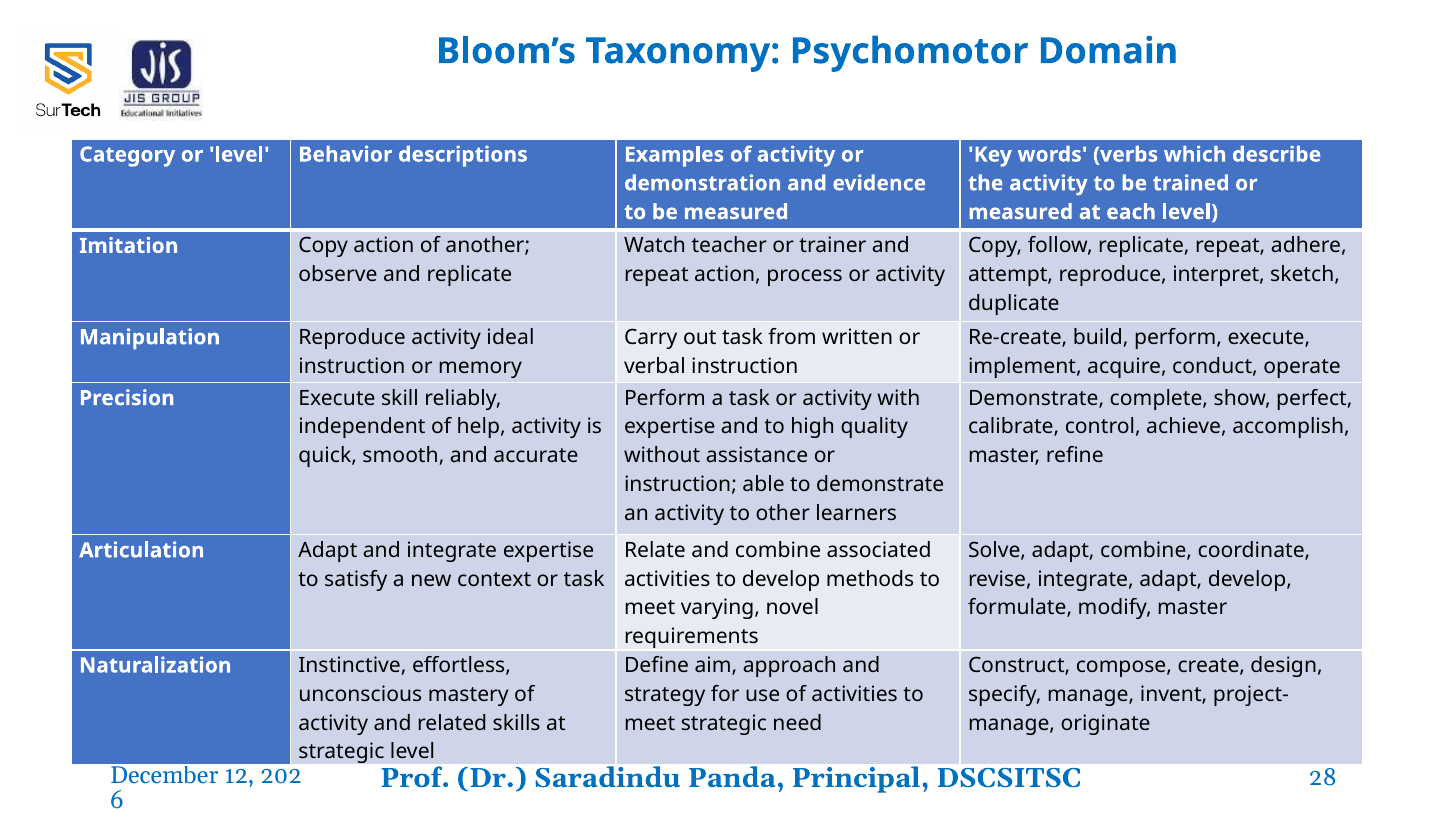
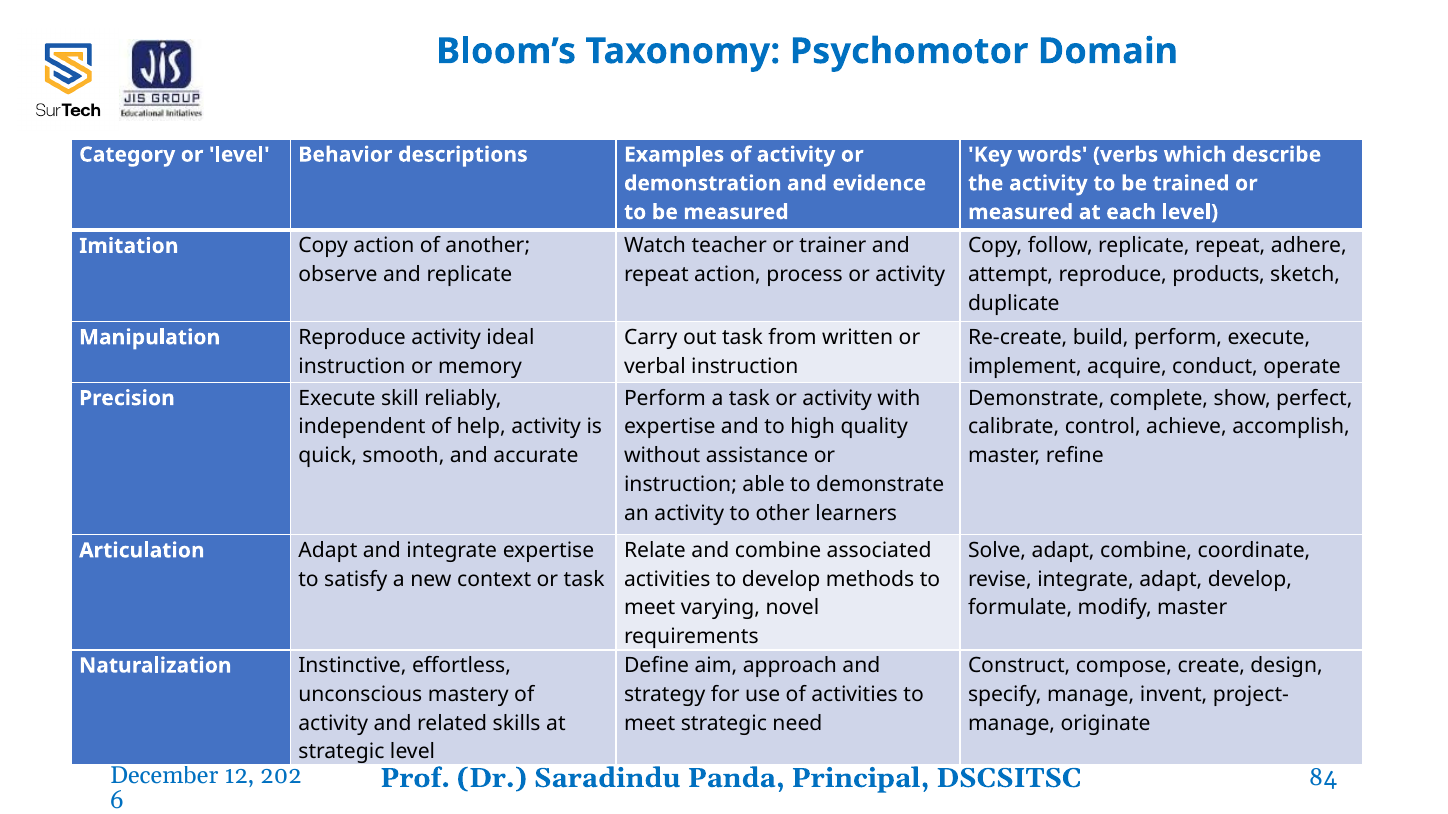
interpret: interpret -> products (1219, 275)
28: 28 -> 84 (1323, 778)
